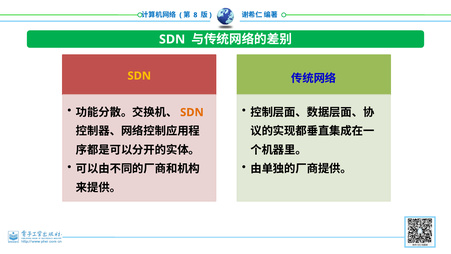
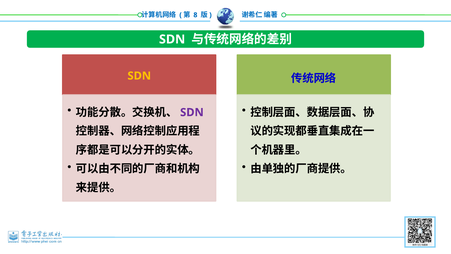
SDN colour: orange -> purple (192, 112)
